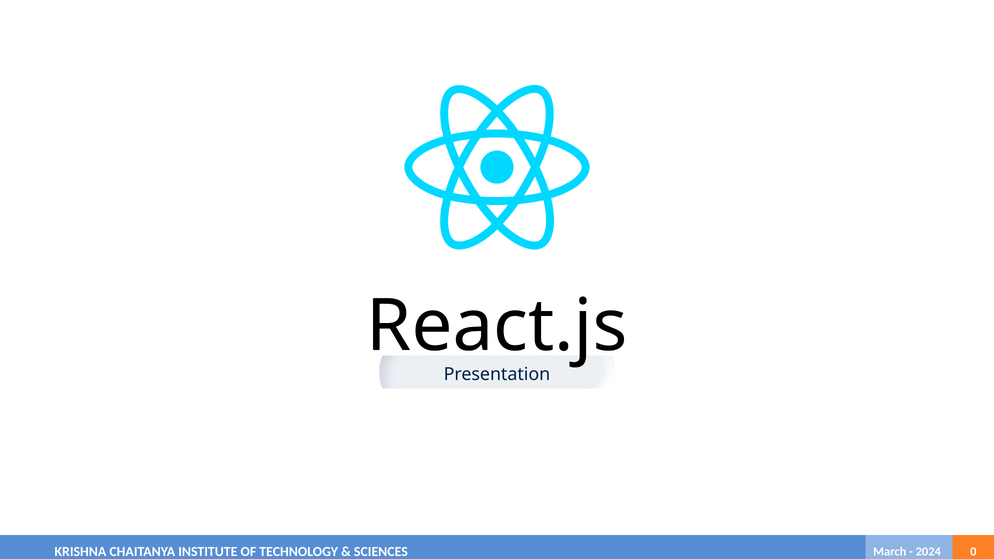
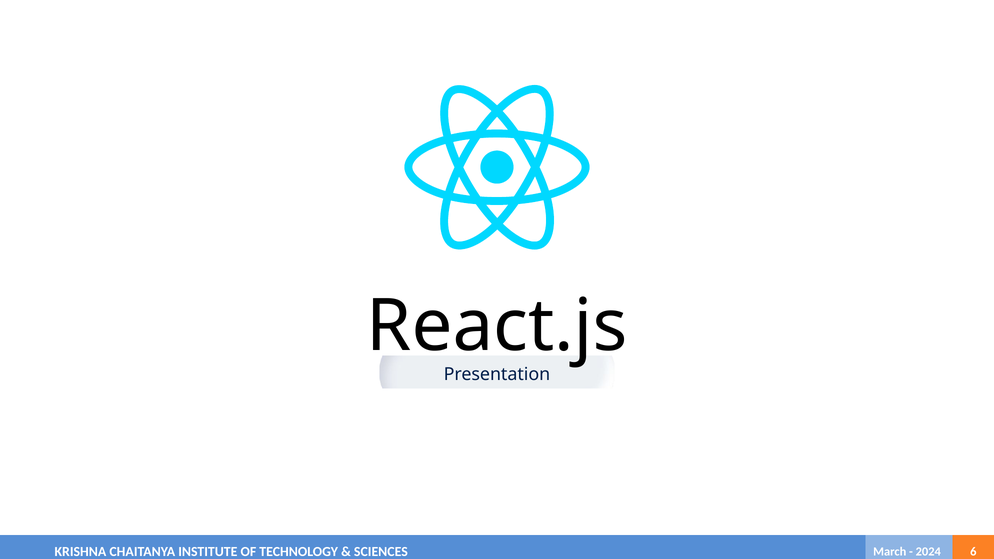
0: 0 -> 6 (973, 552)
